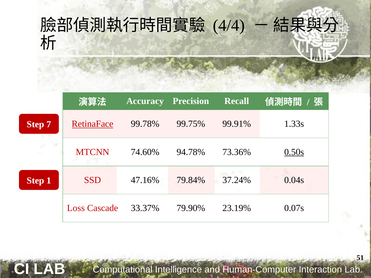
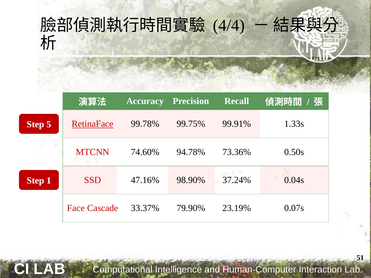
7: 7 -> 5 (49, 125)
0.50s underline: present -> none (294, 152)
79.84%: 79.84% -> 98.90% (191, 180)
Loss: Loss -> Face (76, 208)
